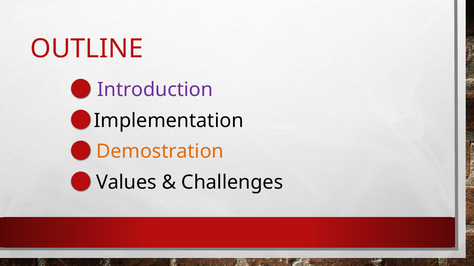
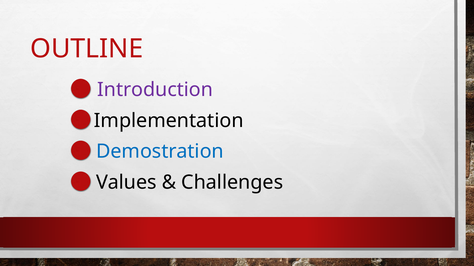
Demostration colour: orange -> blue (160, 152)
